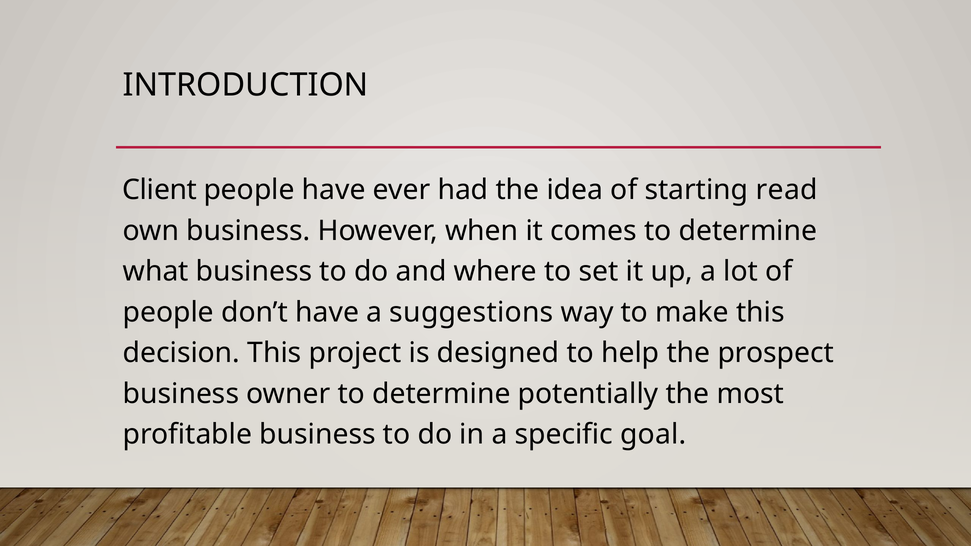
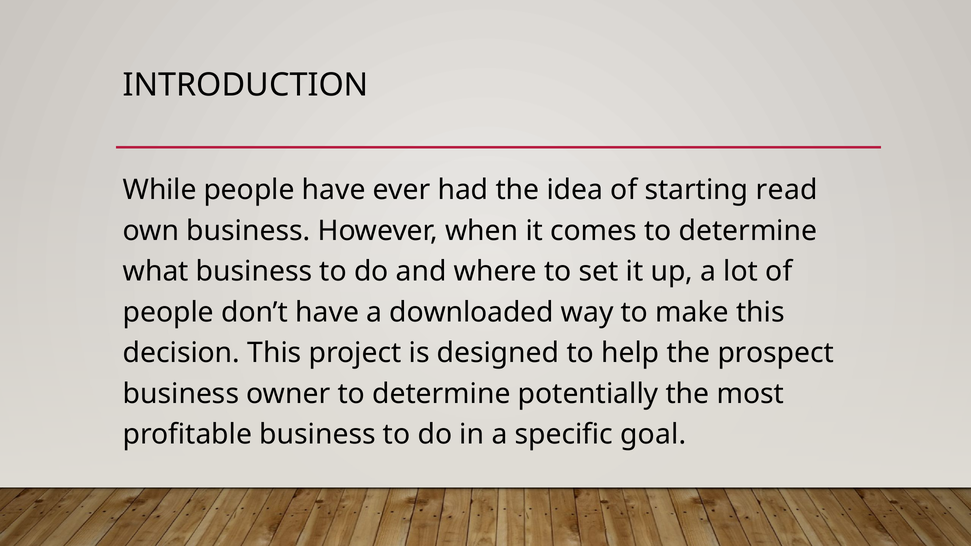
Client: Client -> While (160, 190)
suggestions: suggestions -> downloaded (472, 312)
